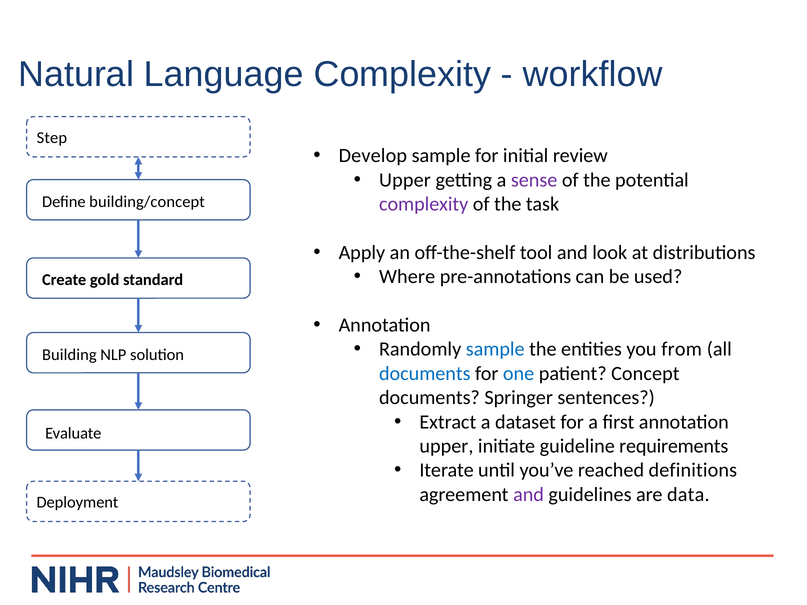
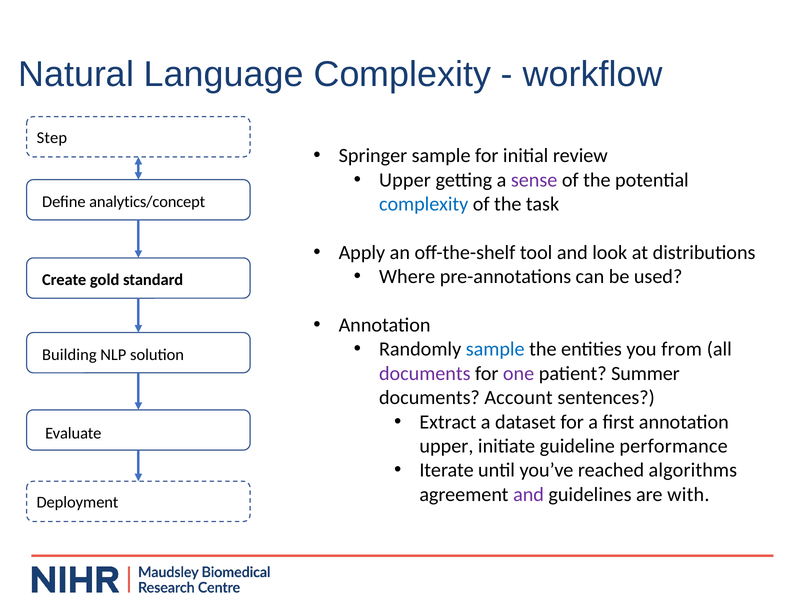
Develop: Develop -> Springer (373, 156)
building/concept: building/concept -> analytics/concept (147, 202)
complexity colour: purple -> blue (424, 204)
documents colour: blue -> purple (425, 374)
one colour: blue -> purple (519, 374)
Concept: Concept -> Summer (645, 374)
Springer: Springer -> Account (519, 398)
requirements: requirements -> performance (674, 446)
definitions: definitions -> algorithms (693, 471)
data: data -> with (688, 495)
